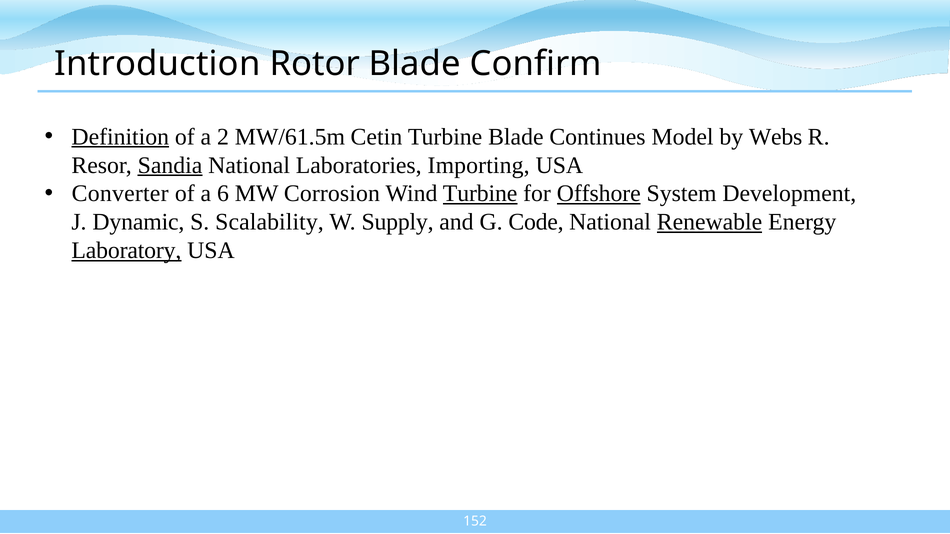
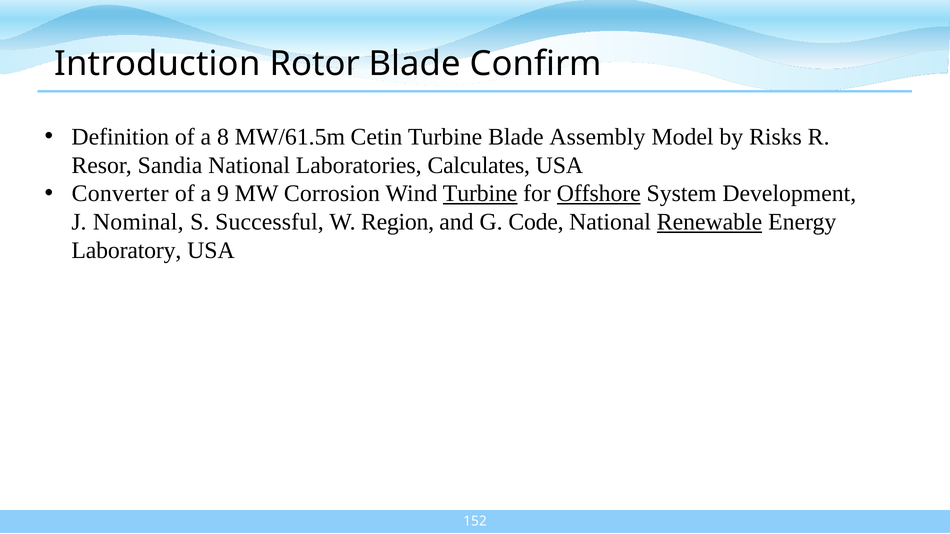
Definition underline: present -> none (120, 137)
2: 2 -> 8 (223, 137)
Continues: Continues -> Assembly (597, 137)
Webs: Webs -> Risks (775, 137)
Sandia underline: present -> none (170, 165)
Importing: Importing -> Calculates (479, 165)
6: 6 -> 9 (223, 194)
Dynamic: Dynamic -> Nominal (138, 222)
Scalability: Scalability -> Successful (270, 222)
Supply: Supply -> Region (398, 222)
Laboratory underline: present -> none (126, 251)
